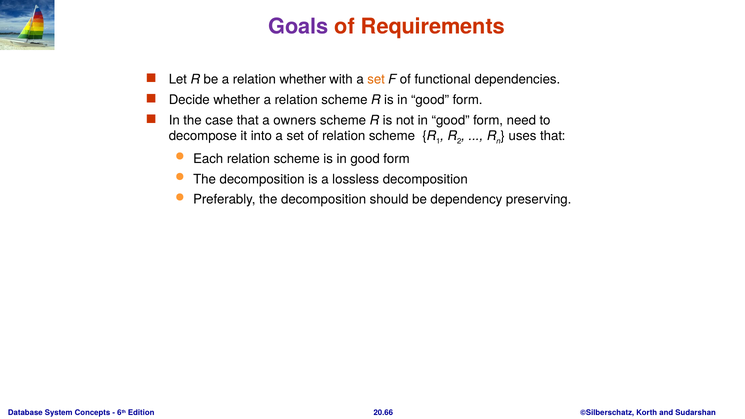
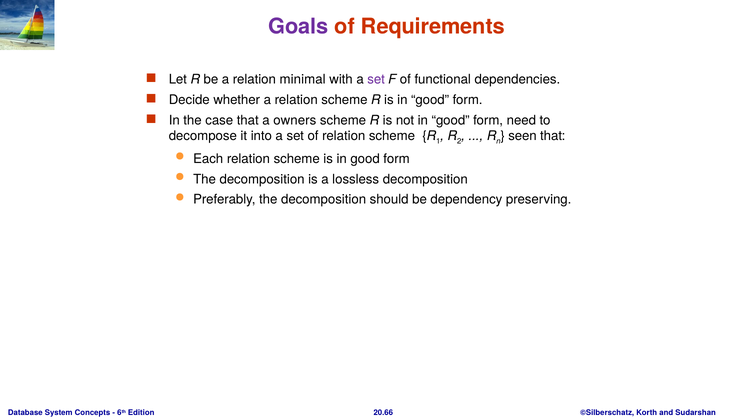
relation whether: whether -> minimal (303, 79)
set colour: orange -> purple (376, 79)
uses: uses -> seen (523, 136)
